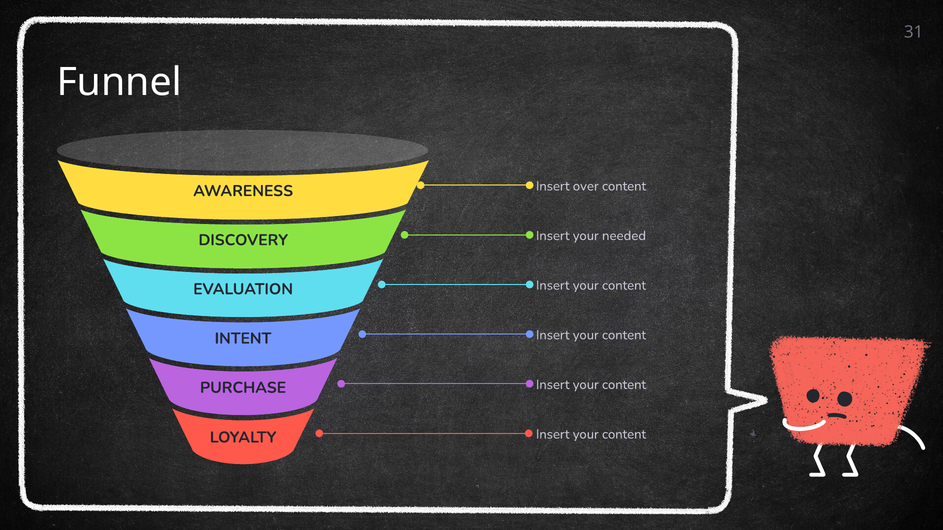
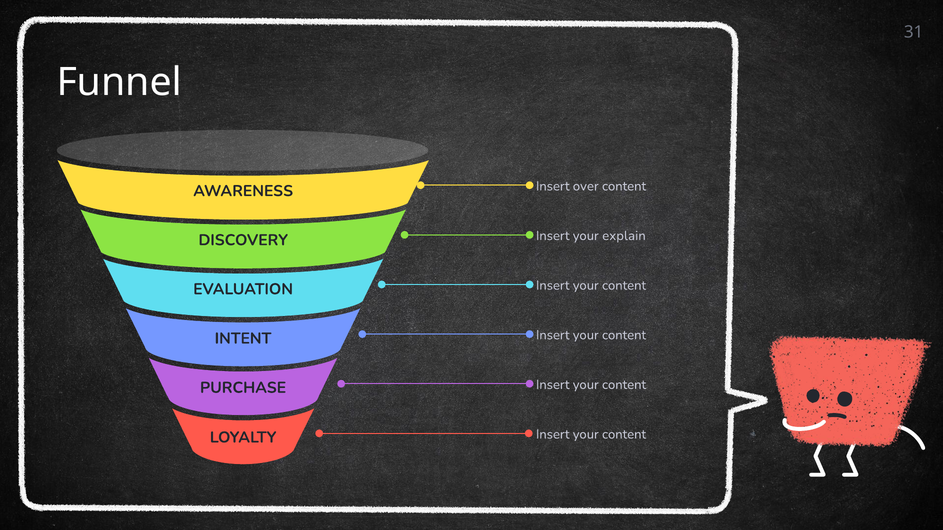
needed: needed -> explain (624, 236)
